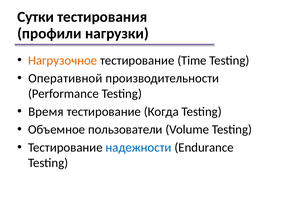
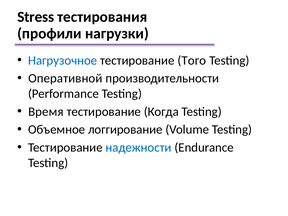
Сутки: Сутки -> Stress (36, 17)
Нагрузочное colour: orange -> blue (63, 60)
Time: Time -> Того (192, 60)
пользователи: пользователи -> логгирование (125, 130)
